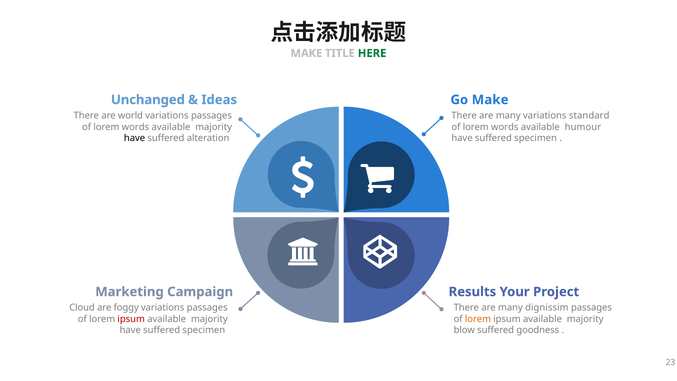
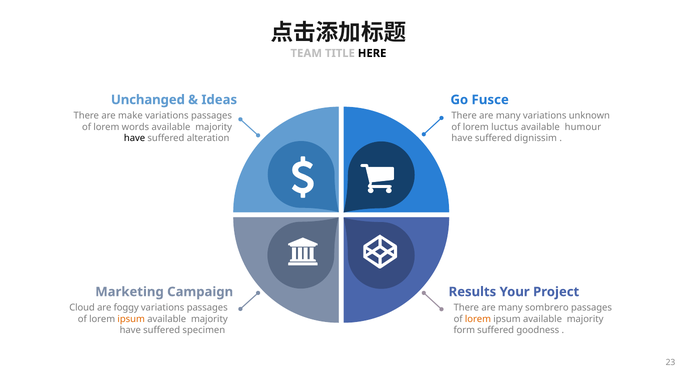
MAKE: MAKE -> TEAM (306, 53)
HERE colour: green -> black (372, 53)
Go Make: Make -> Fusce (490, 100)
world: world -> make (130, 116)
standard: standard -> unknown (589, 116)
words: words -> luctus (505, 127)
specimen: specimen -> dignissim (536, 138)
dignissim: dignissim -> sombrero (547, 308)
ipsum colour: red -> orange (131, 319)
blow: blow -> form (464, 330)
